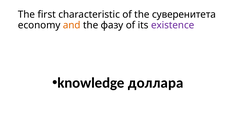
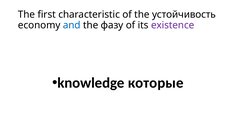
суверенитета: суверенитета -> устойчивость (184, 15)
and colour: orange -> blue (72, 25)
доллара: доллара -> которые (156, 83)
